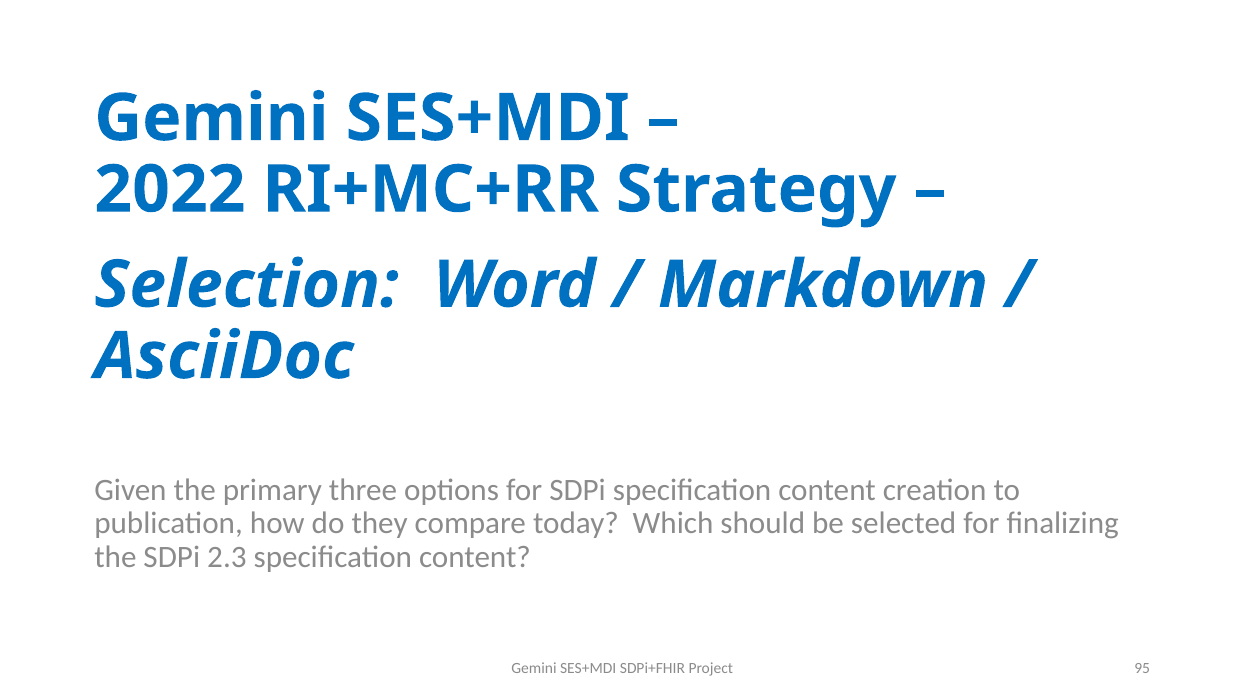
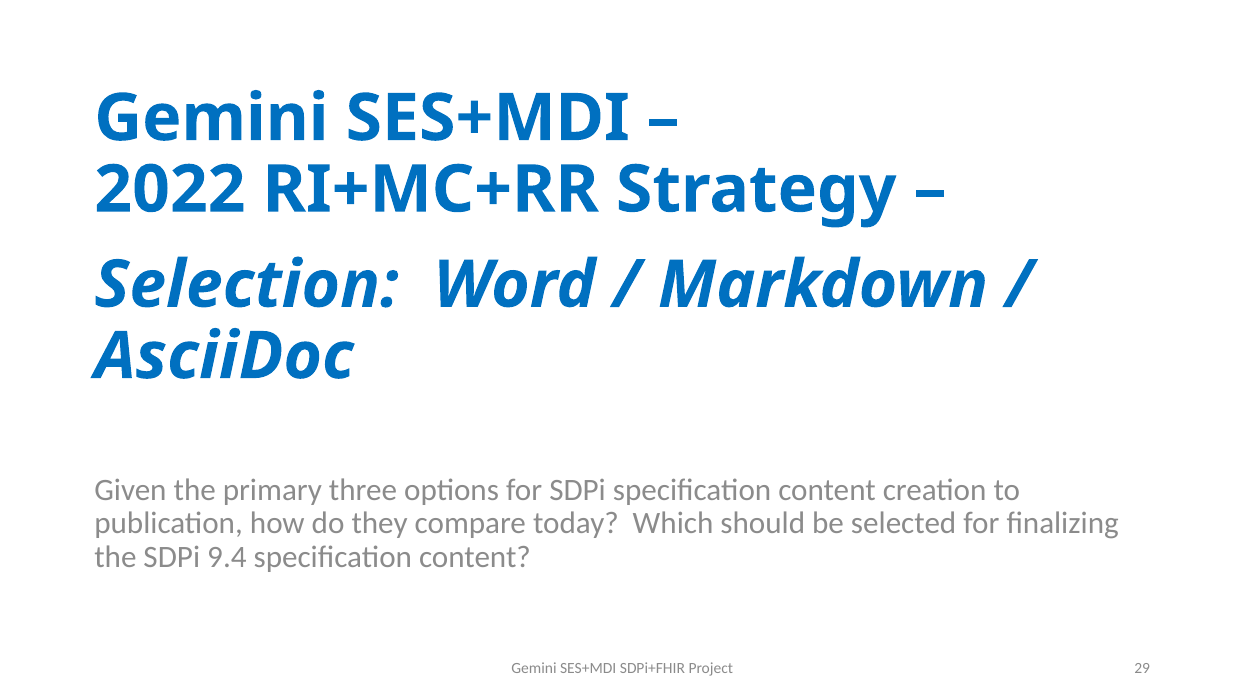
2.3: 2.3 -> 9.4 (227, 557)
95: 95 -> 29 (1142, 669)
